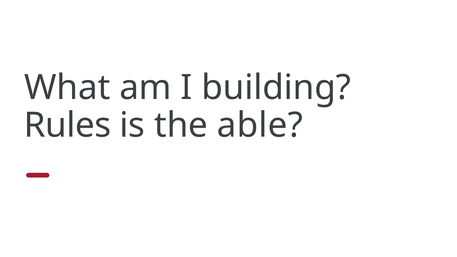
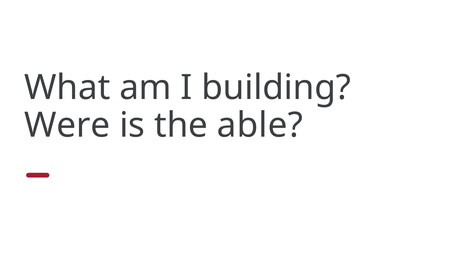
Rules: Rules -> Were (67, 125)
